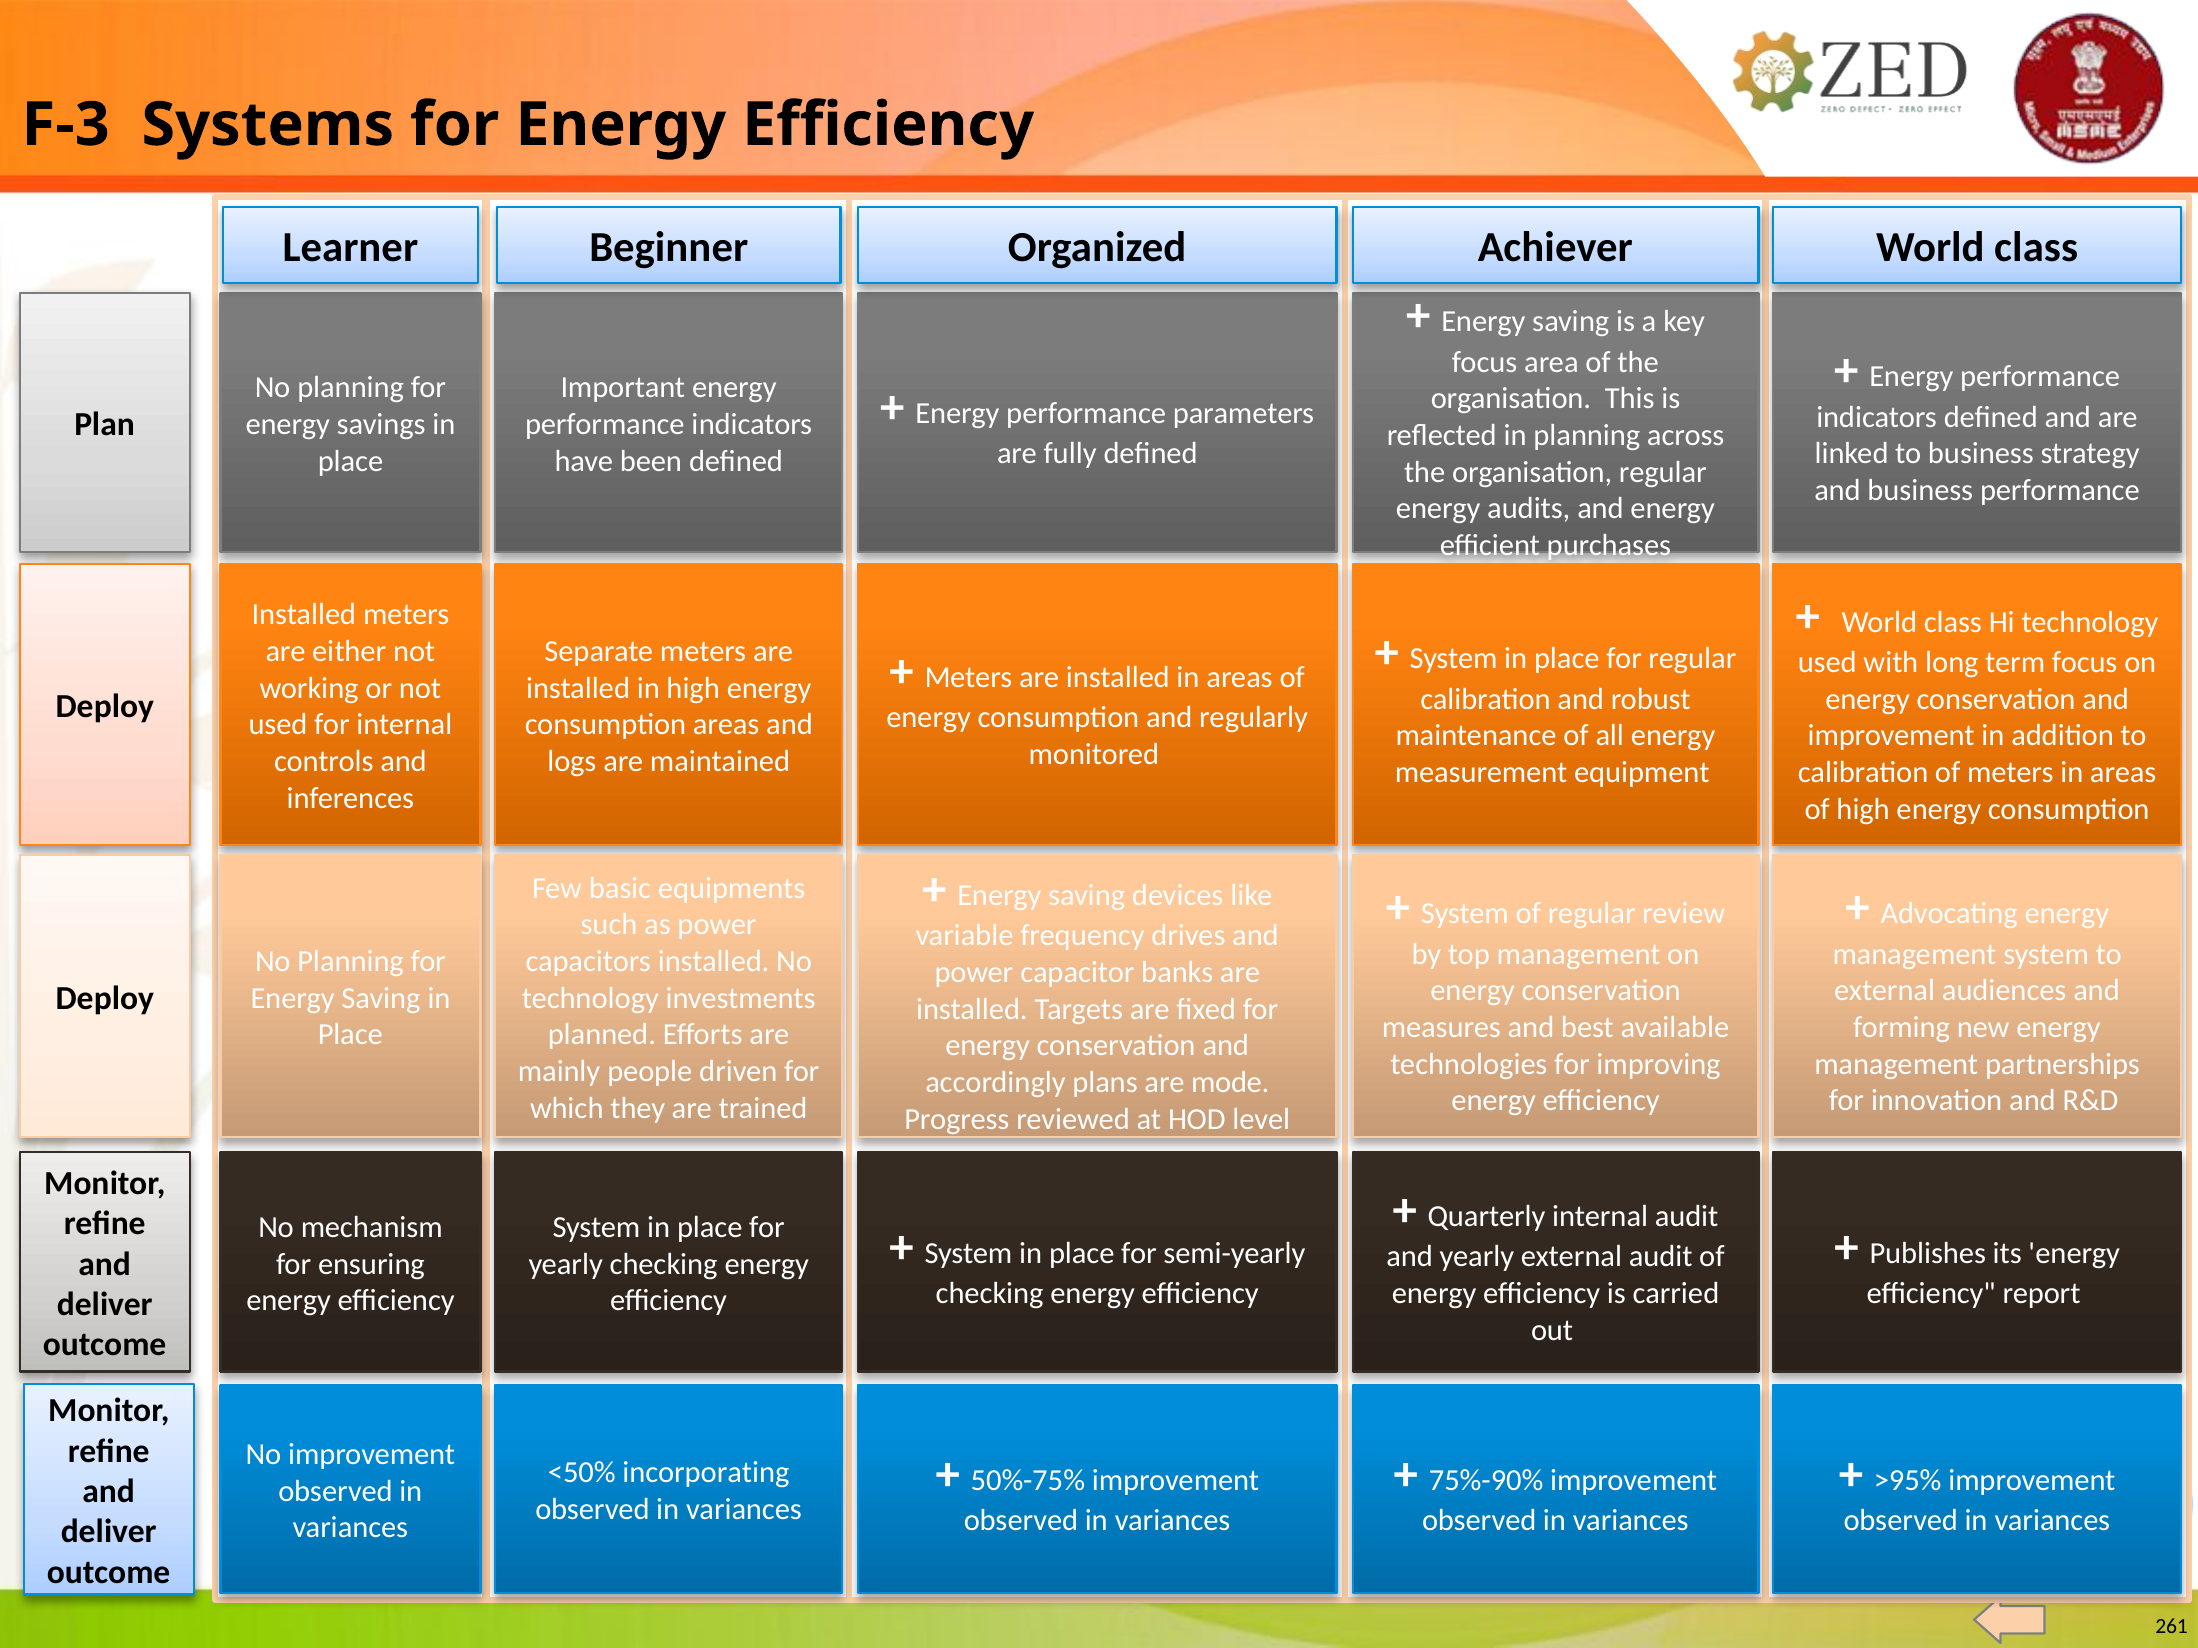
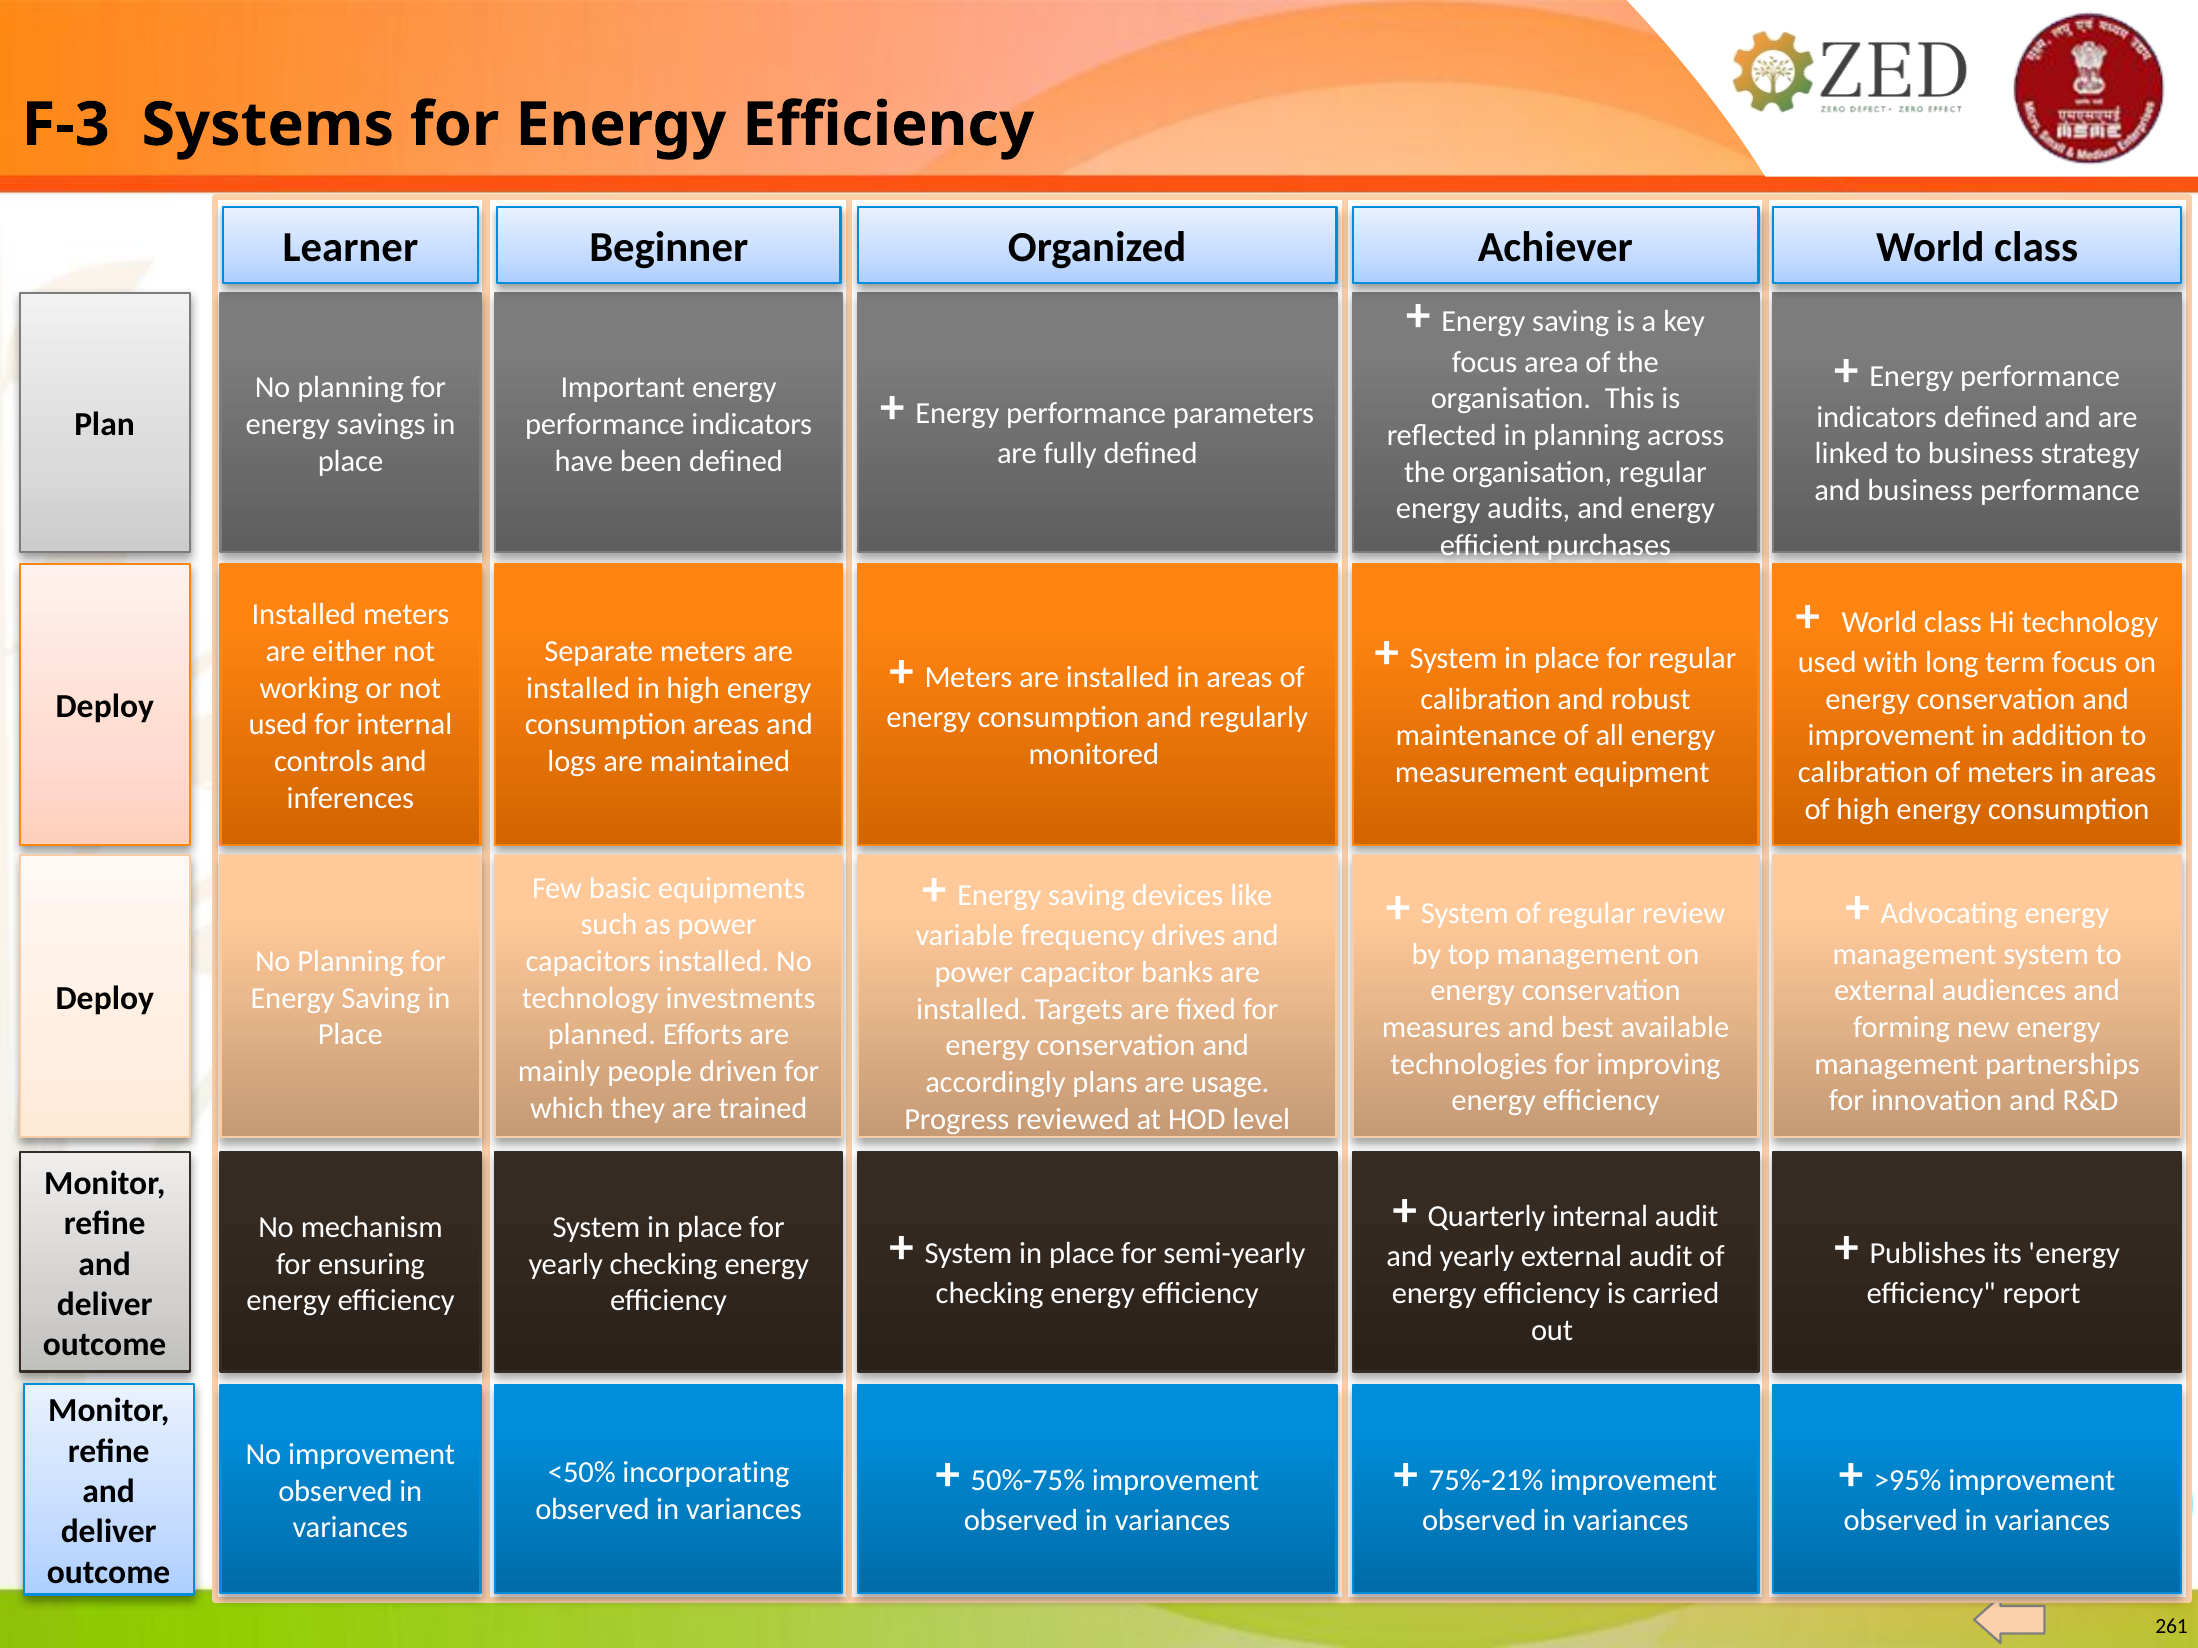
mode: mode -> usage (1230, 1083)
75%-90%: 75%-90% -> 75%-21% (1486, 1481)
